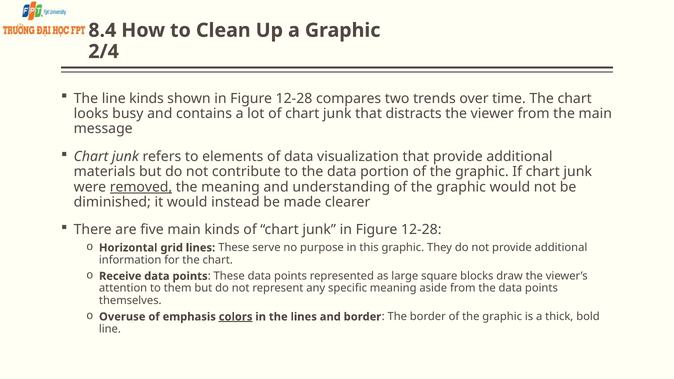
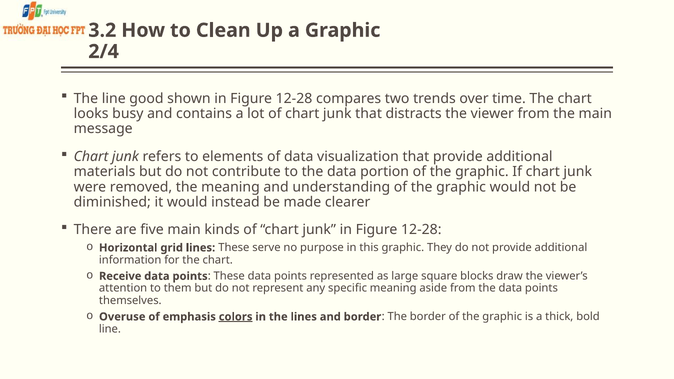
8.4: 8.4 -> 3.2 (102, 30)
line kinds: kinds -> good (146, 98)
removed underline: present -> none (141, 187)
